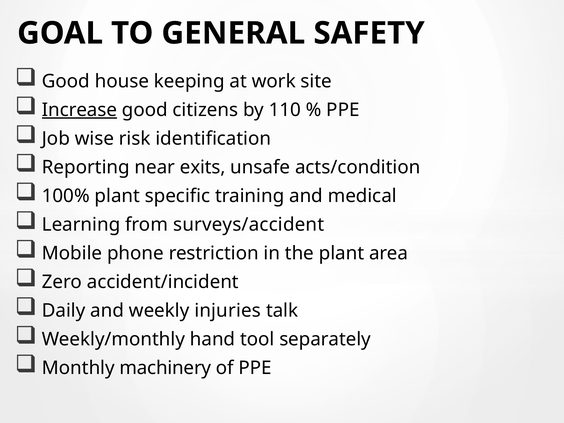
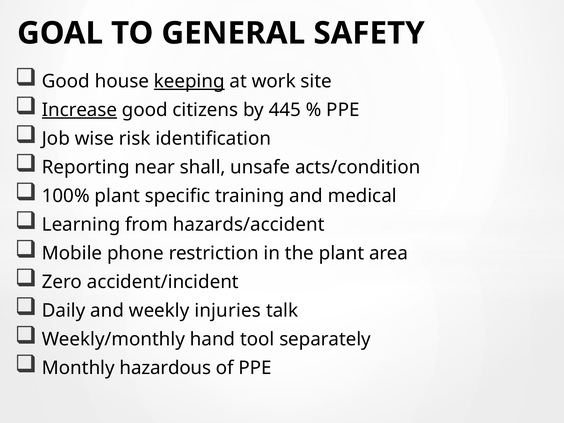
keeping underline: none -> present (189, 81)
110: 110 -> 445 (285, 110)
exits: exits -> shall (203, 167)
surveys/accident: surveys/accident -> hazards/accident (249, 225)
machinery: machinery -> hazardous (165, 368)
